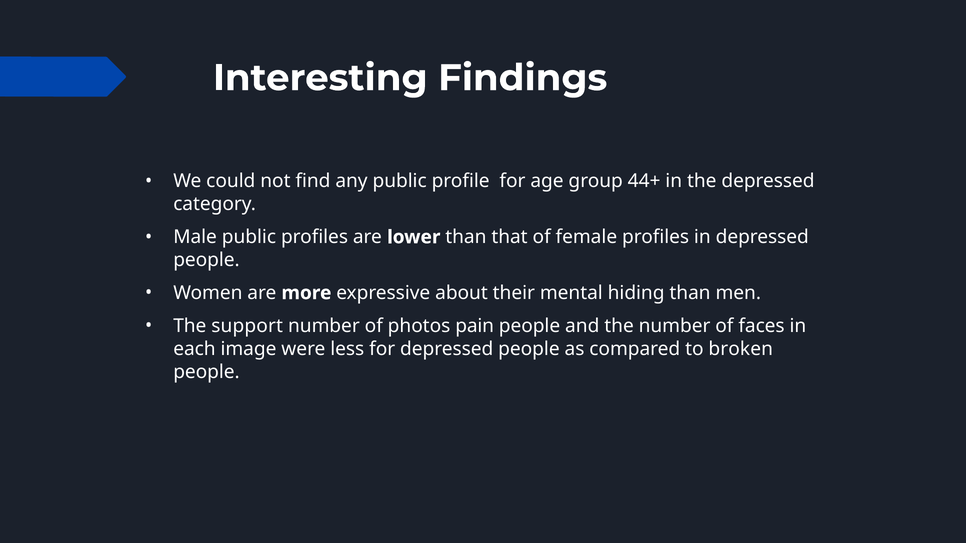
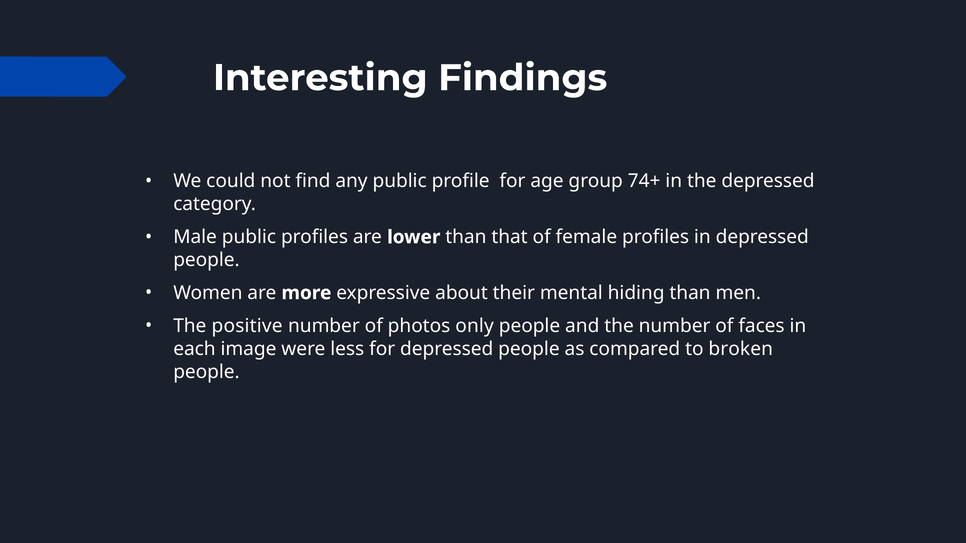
44+: 44+ -> 74+ (644, 181)
support: support -> positive (247, 326)
pain: pain -> only (475, 326)
